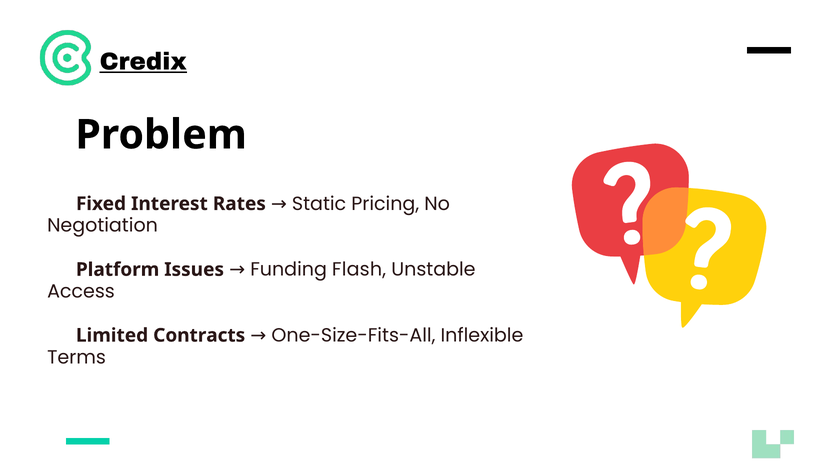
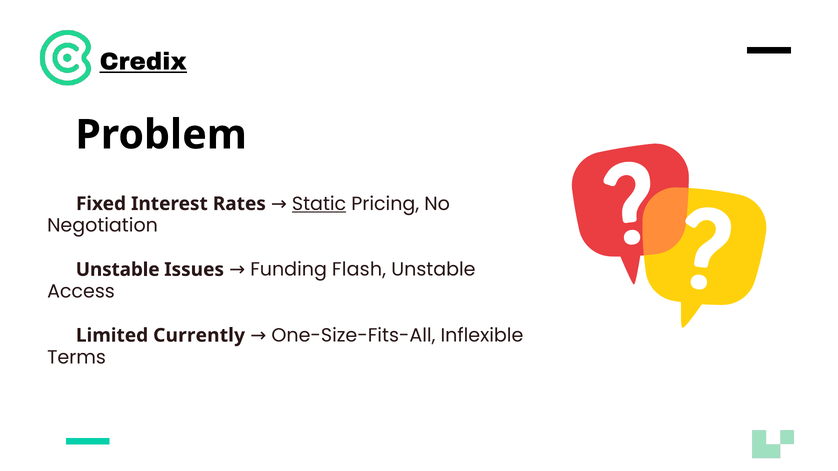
Static underline: none -> present (319, 204)
Platform: Platform -> Unstable (118, 270)
Contracts: Contracts -> Currently (199, 336)
